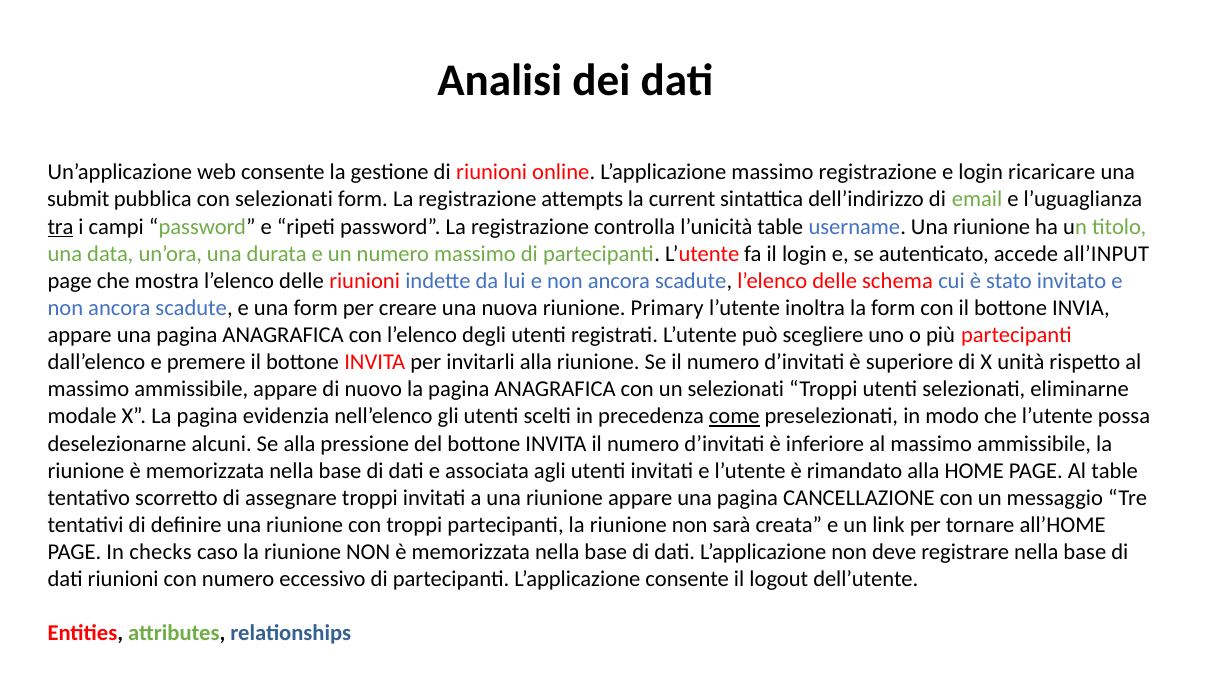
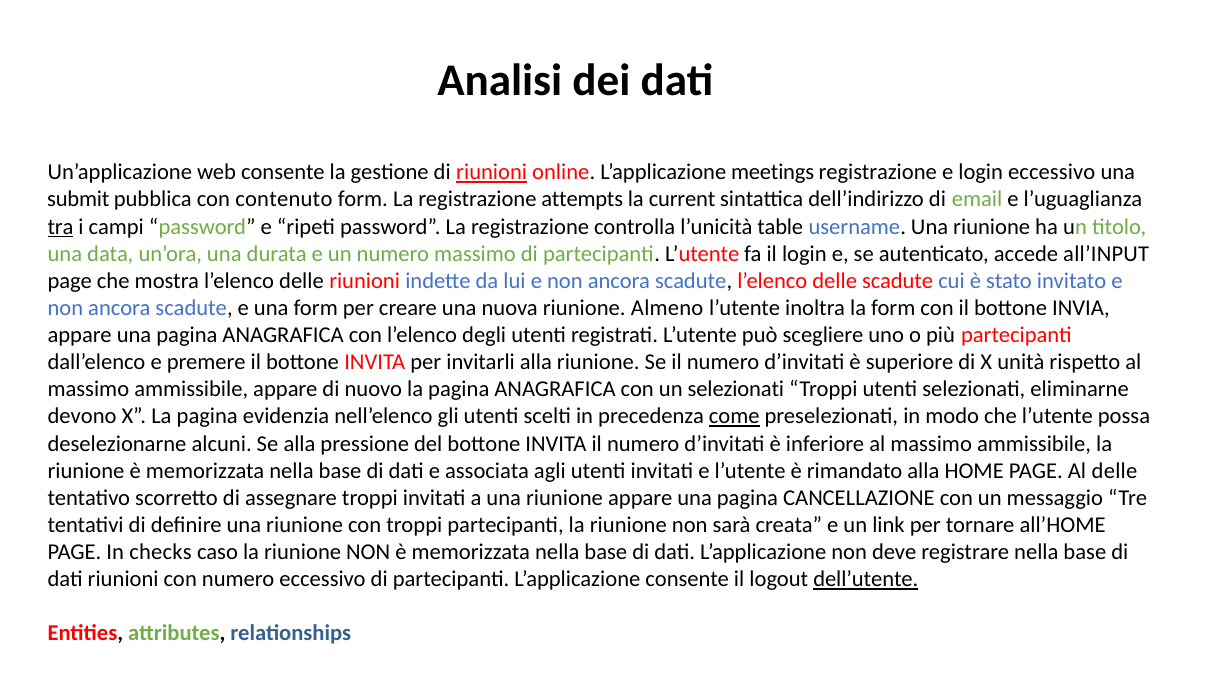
riunioni underline: none -> present (492, 172)
L’applicazione massimo: massimo -> meetings (773, 172)
login ricaricare: ricaricare -> eccessivo (1052, 172)
con selezionati: selezionati -> contenuto (284, 199)
delle schema: schema -> scadute (898, 281)
Primary: Primary -> Almeno (667, 308)
modale: modale -> devono (82, 416)
Al table: table -> delle (1115, 471)
dell’utente underline: none -> present (866, 579)
